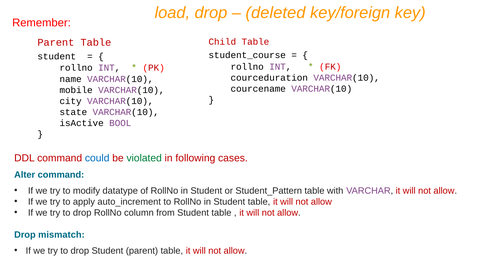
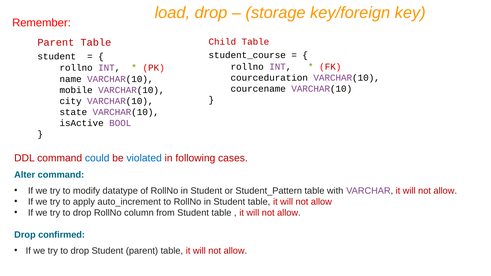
deleted: deleted -> storage (276, 13)
violated colour: green -> blue (144, 158)
mismatch: mismatch -> confirmed (62, 235)
